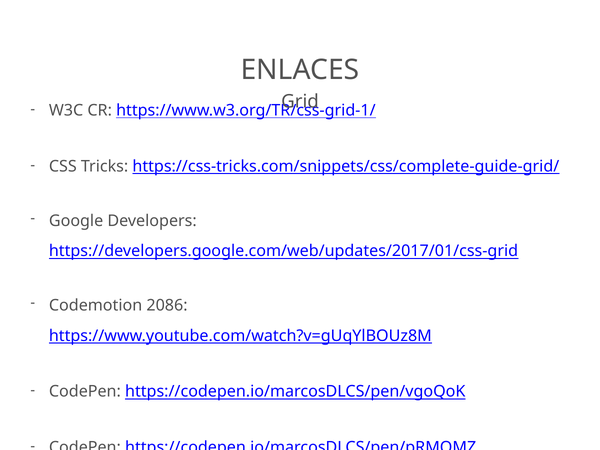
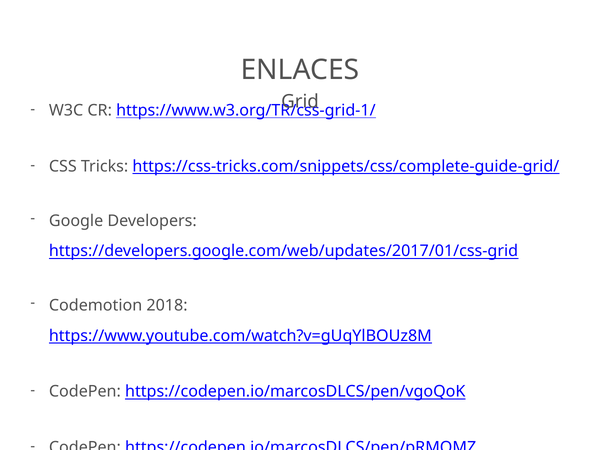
2086: 2086 -> 2018 (167, 305)
